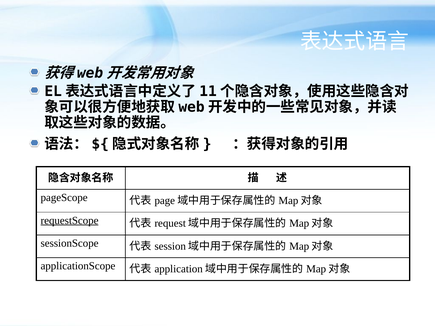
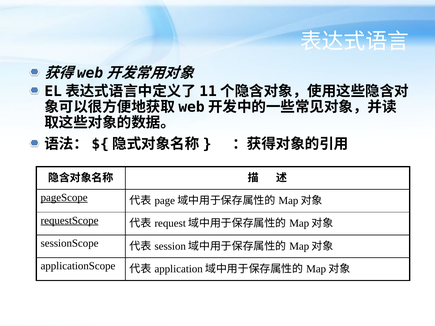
pageScope underline: none -> present (64, 198)
